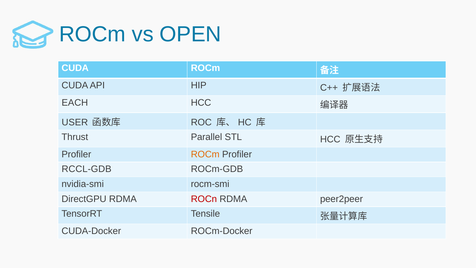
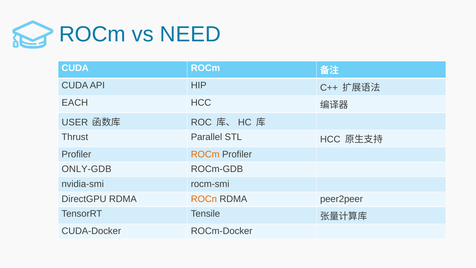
OPEN: OPEN -> NEED (190, 34)
RCCL-GDB: RCCL-GDB -> ONLY-GDB (87, 169)
ROCn colour: red -> orange (204, 199)
